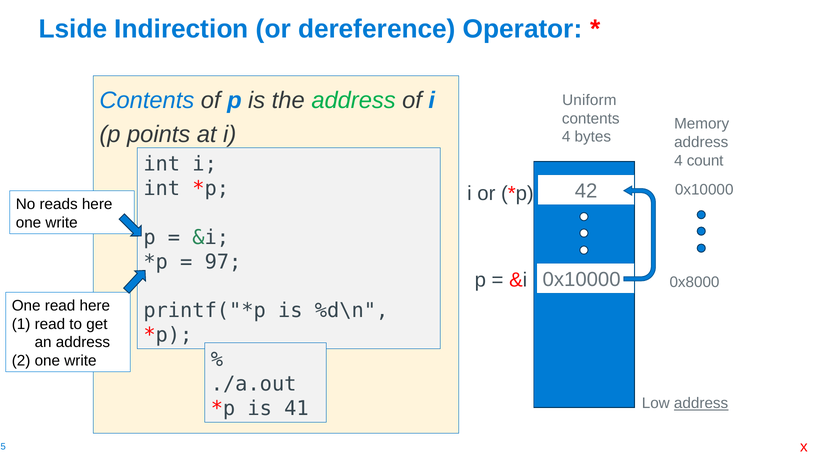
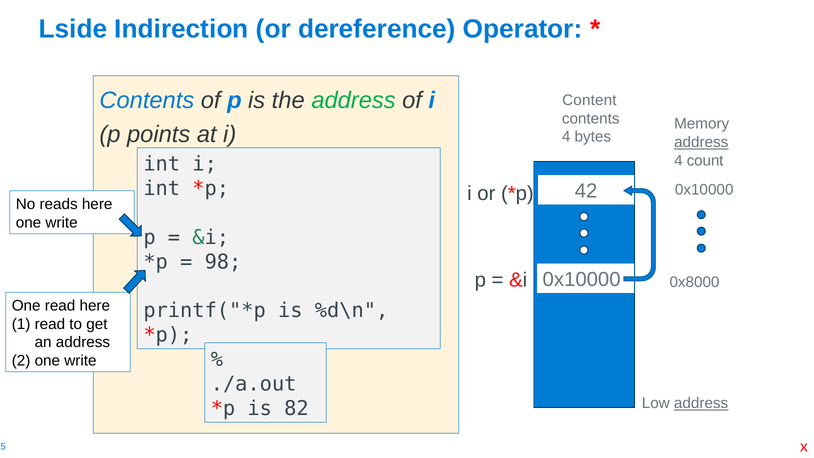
Uniform: Uniform -> Content (589, 100)
address underline: none -> present (701, 142)
97: 97 -> 98 (223, 262)
41: 41 -> 82 (296, 408)
